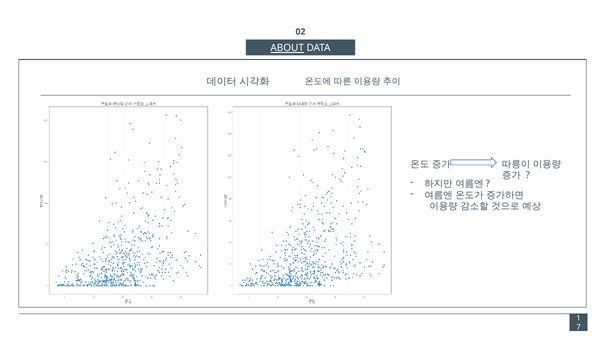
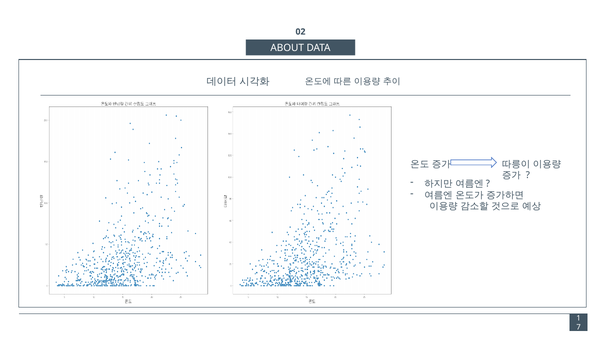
ABOUT underline: present -> none (287, 48)
